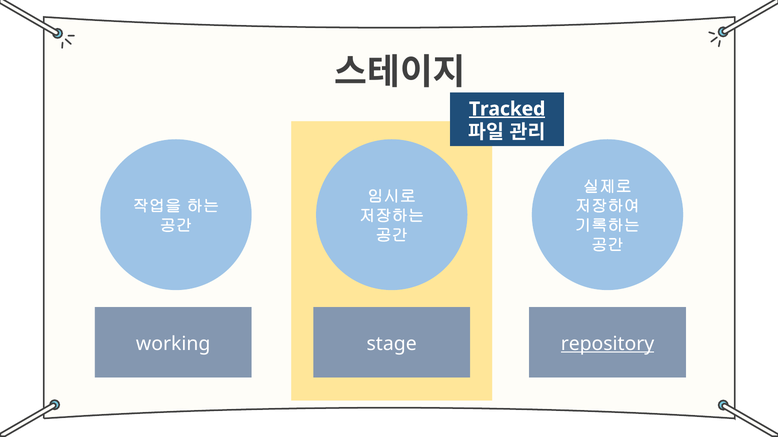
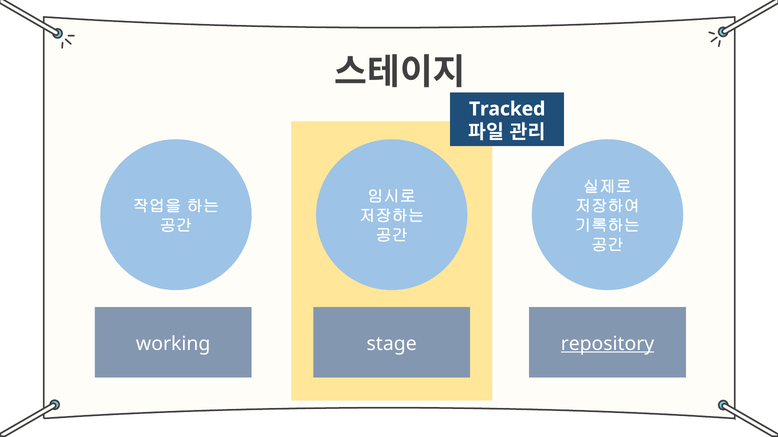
Tracked underline: present -> none (507, 109)
